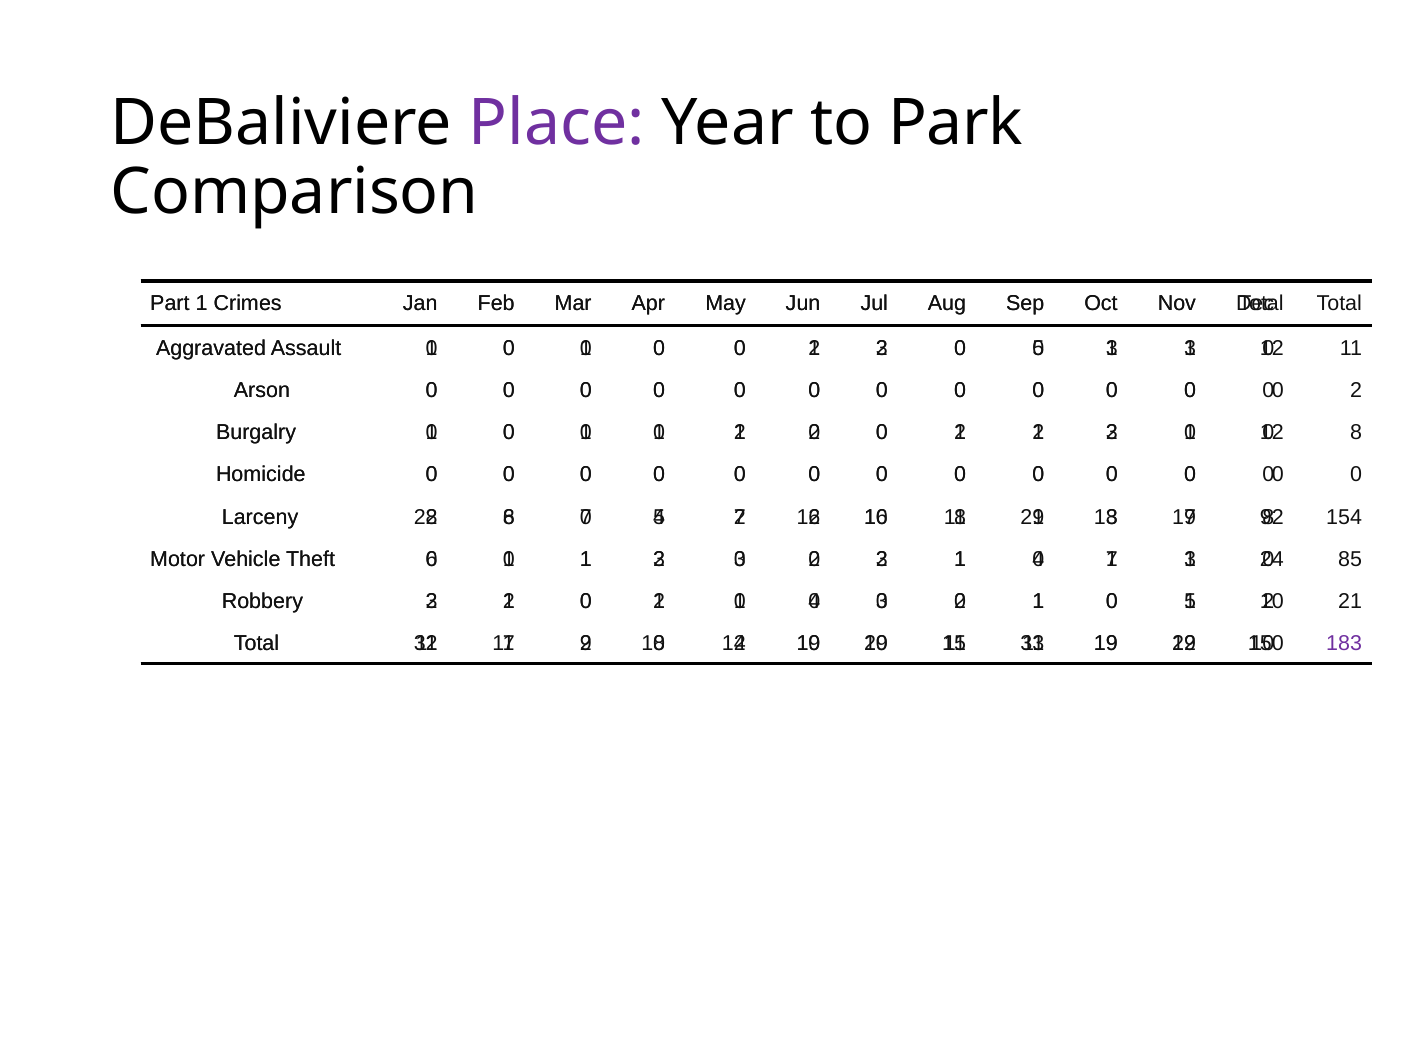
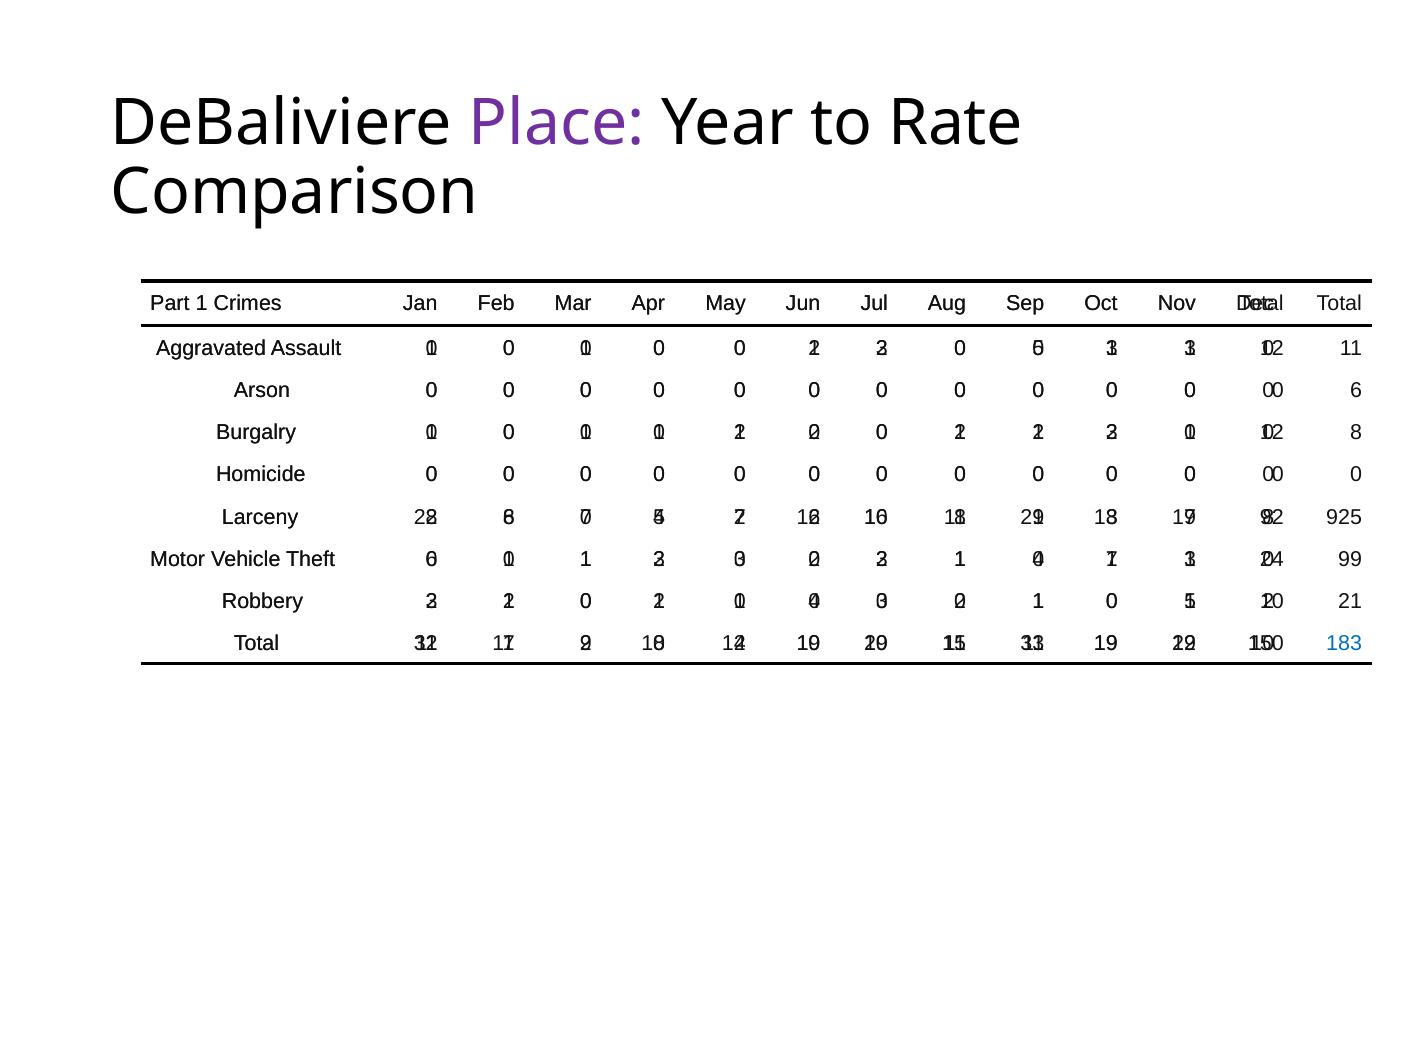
Park: Park -> Rate (956, 123)
2: 2 -> 6 (1356, 390)
154: 154 -> 925 (1344, 517)
85: 85 -> 99 (1350, 559)
183 colour: purple -> blue (1344, 644)
